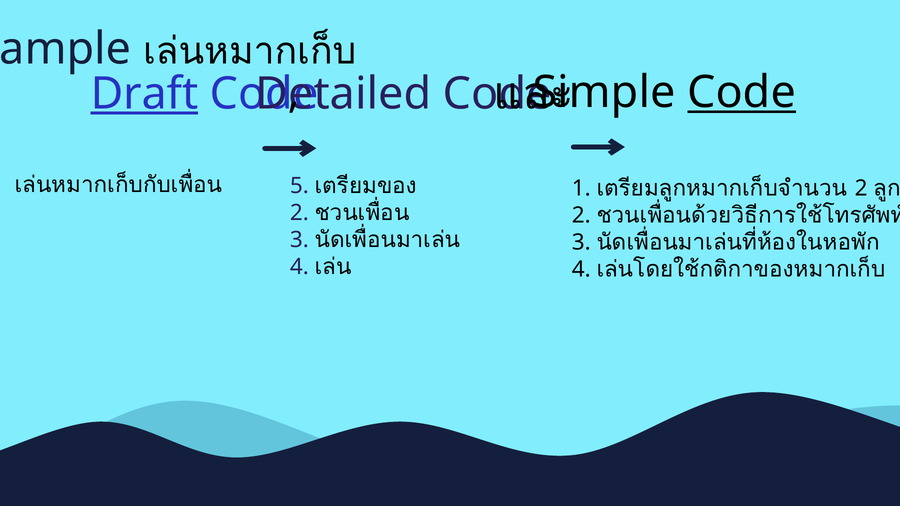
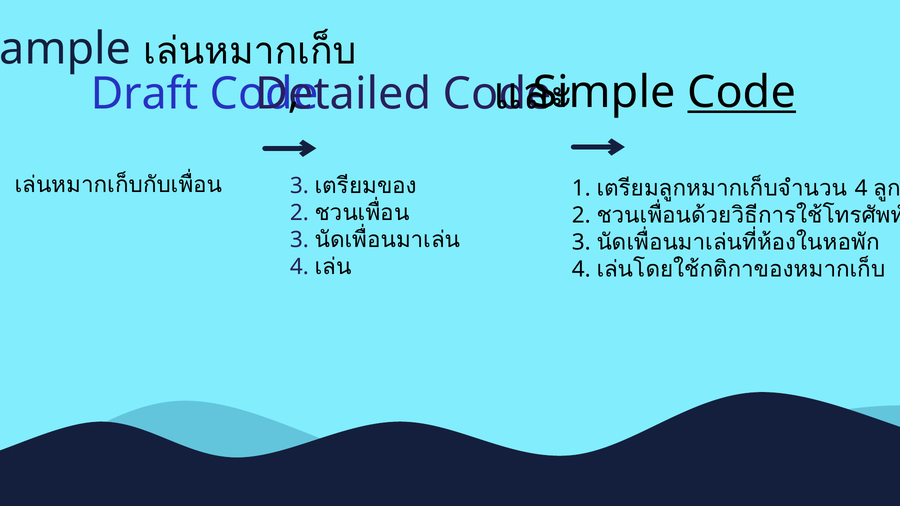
Draft underline: present -> none (145, 94)
5: 5 -> 3 (299, 186)
2: 2 -> 4 (861, 188)
